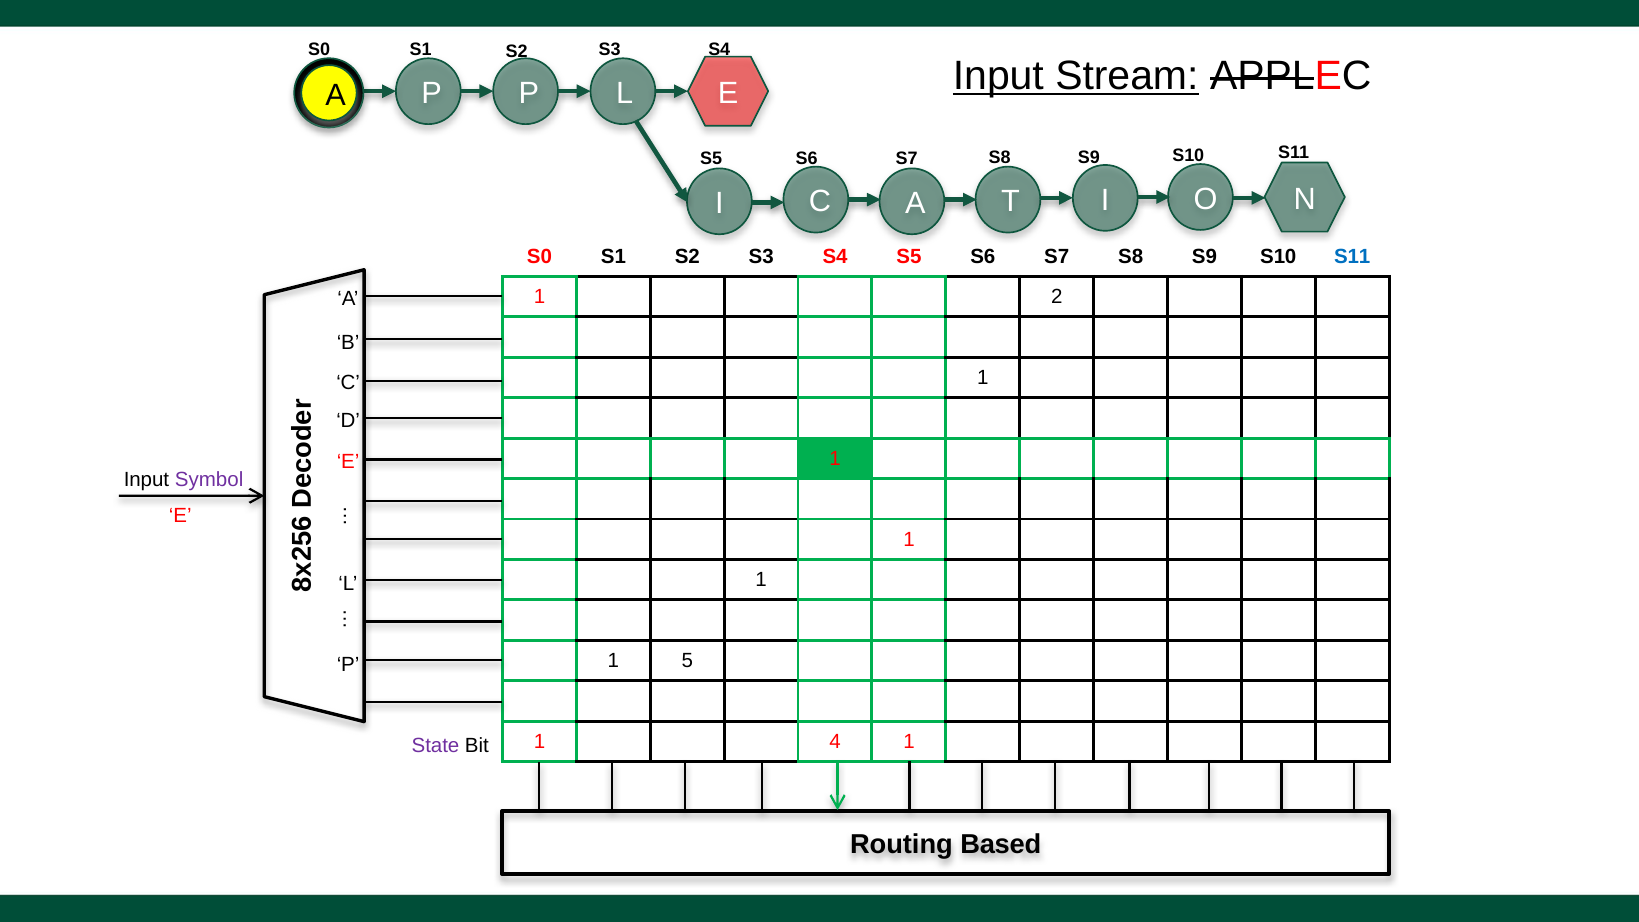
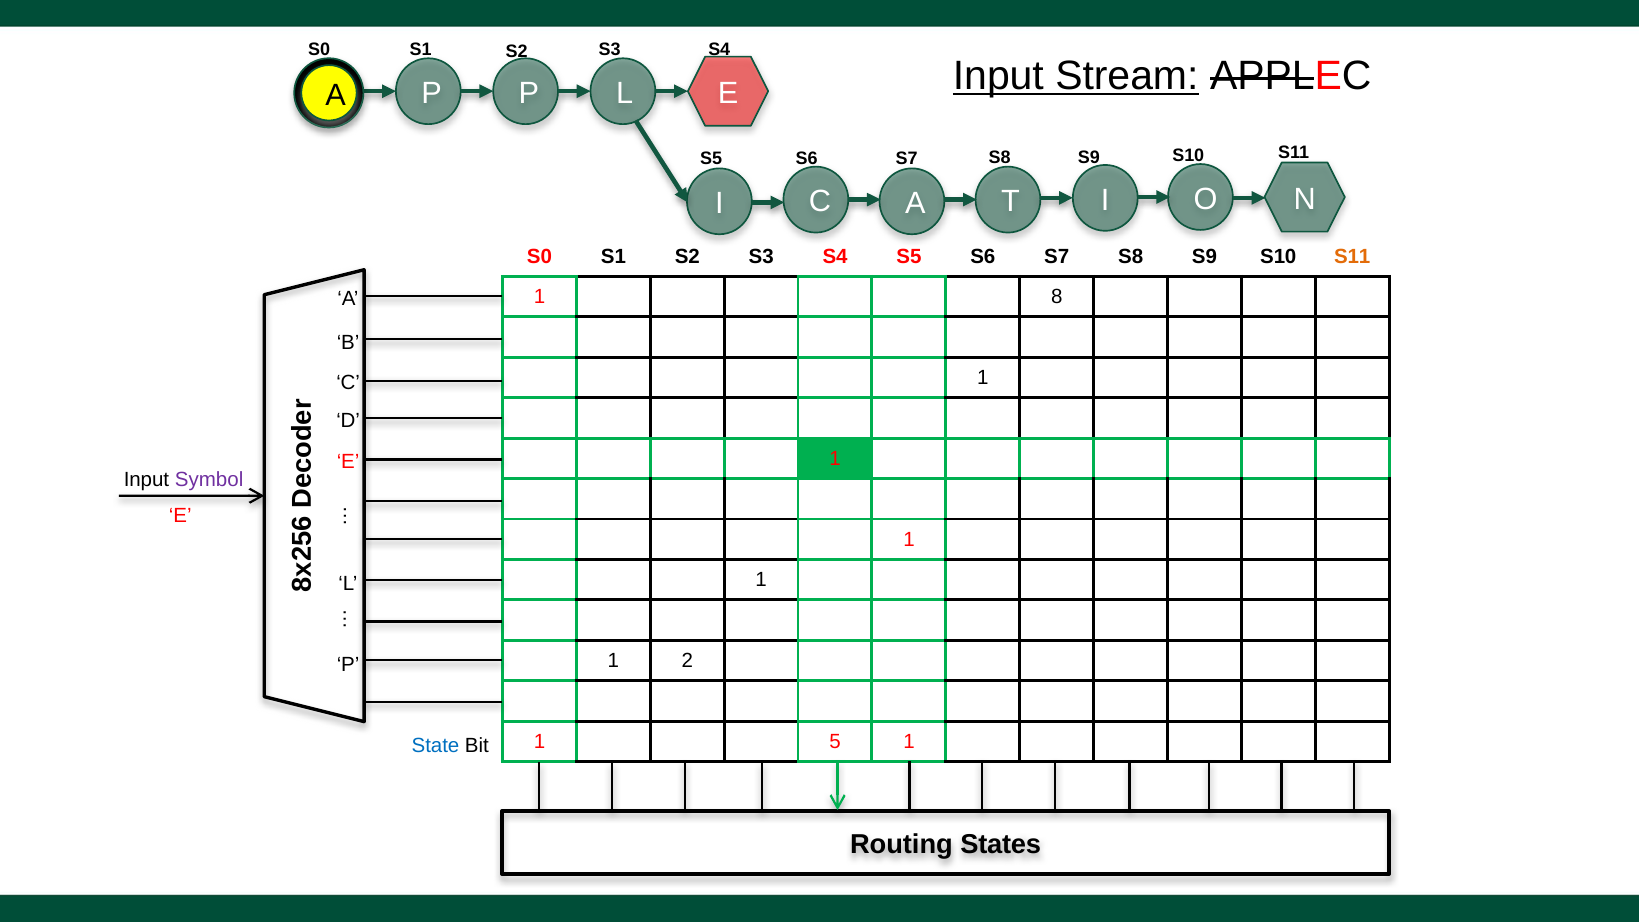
S11 colour: blue -> orange (1352, 256)
1 2: 2 -> 8 (1057, 297)
1 5: 5 -> 2 (687, 661)
1 4: 4 -> 5 (835, 742)
State colour: purple -> blue (436, 746)
Based: Based -> States (1001, 844)
